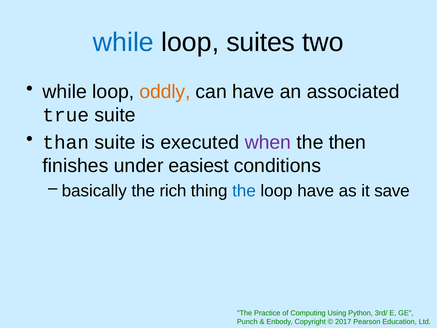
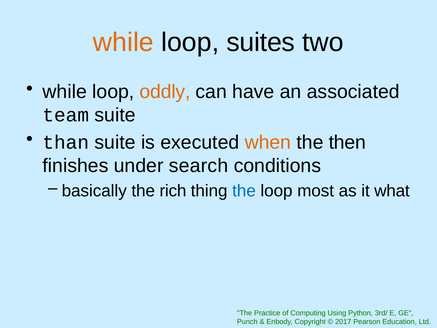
while colour: blue -> orange (123, 42)
true: true -> team (66, 115)
when colour: purple -> orange (268, 142)
easiest: easiest -> search (199, 165)
loop have: have -> most (316, 191)
save: save -> what (392, 191)
